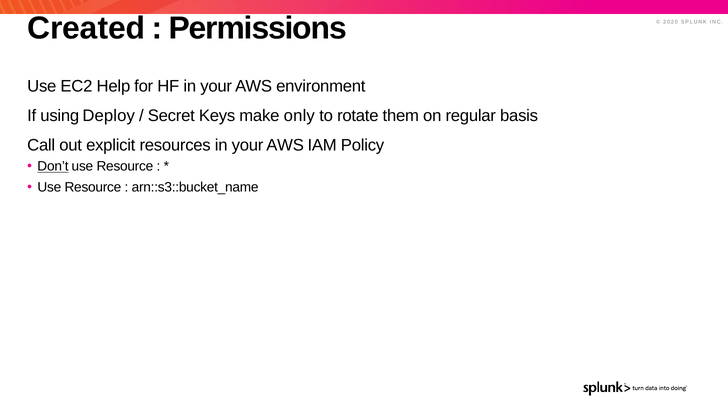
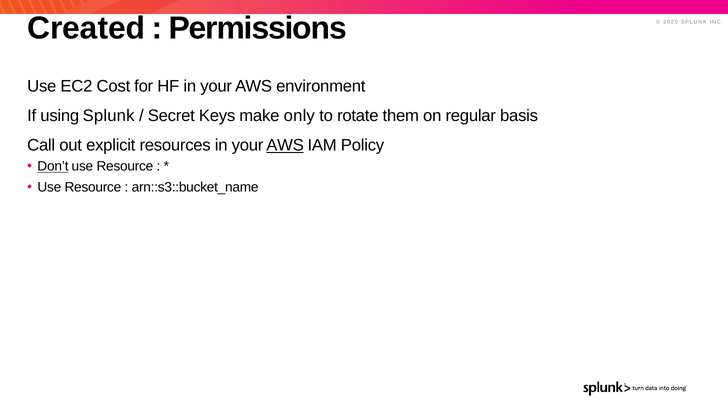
Help: Help -> Cost (113, 86)
using Deploy: Deploy -> Splunk (109, 116)
AWS underline: none -> present (285, 145)
